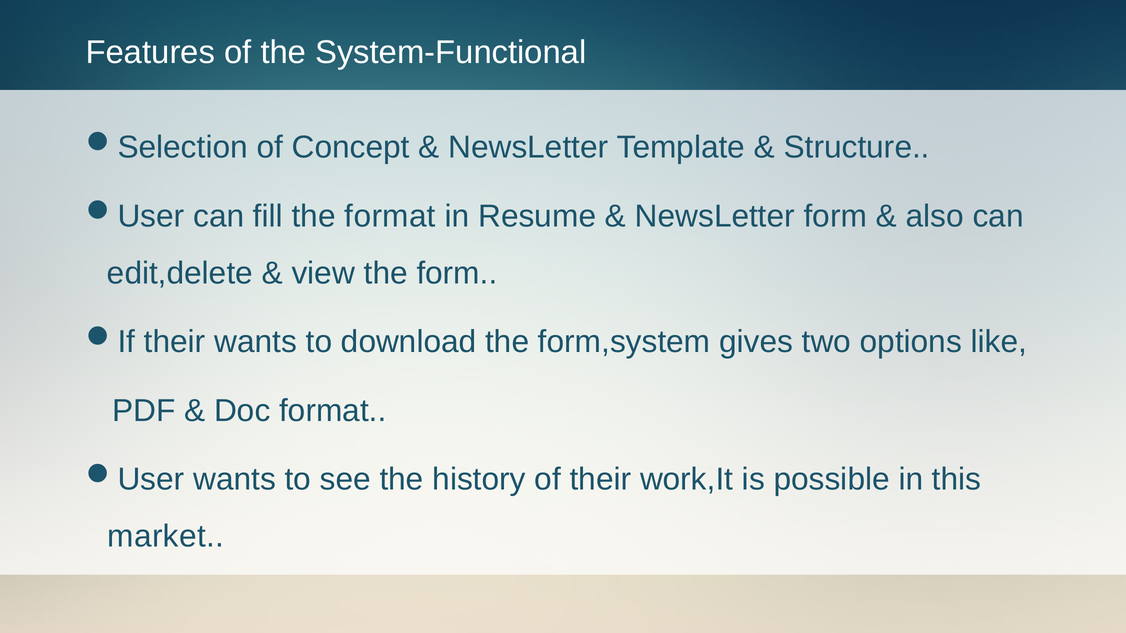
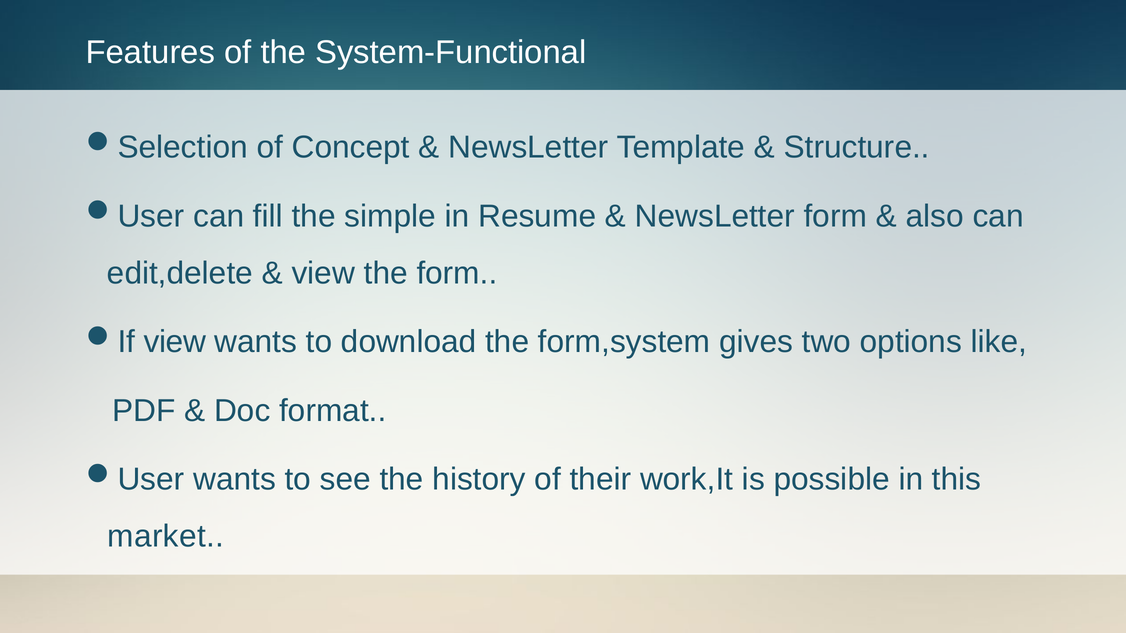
the format: format -> simple (390, 216)
their: their -> view (175, 342)
